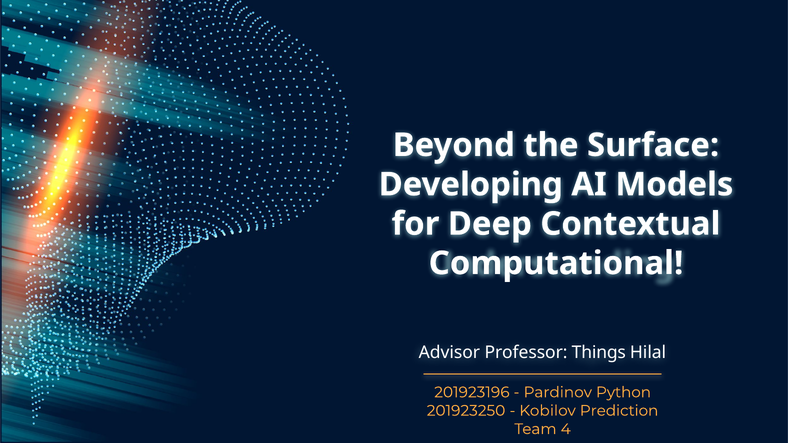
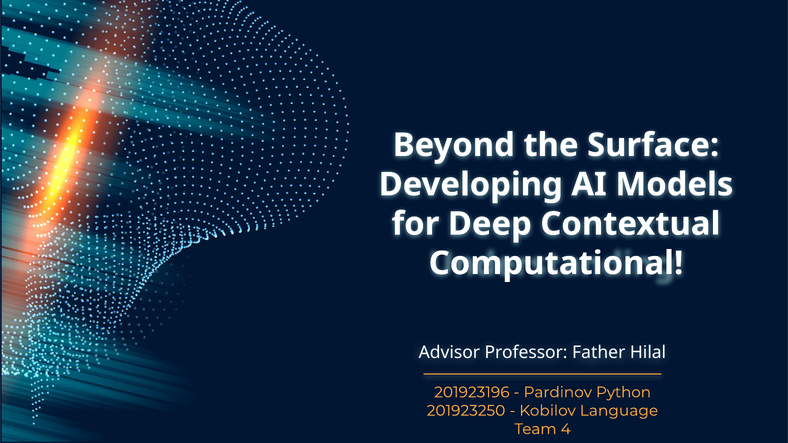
Things: Things -> Father (599, 352)
Prediction: Prediction -> Language (619, 411)
